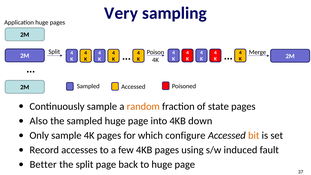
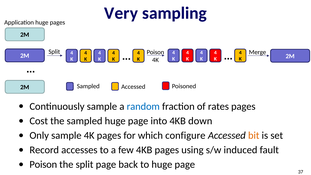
random colour: orange -> blue (143, 106)
state: state -> rates (218, 106)
Also: Also -> Cost (39, 121)
Better: Better -> Poison (43, 164)
